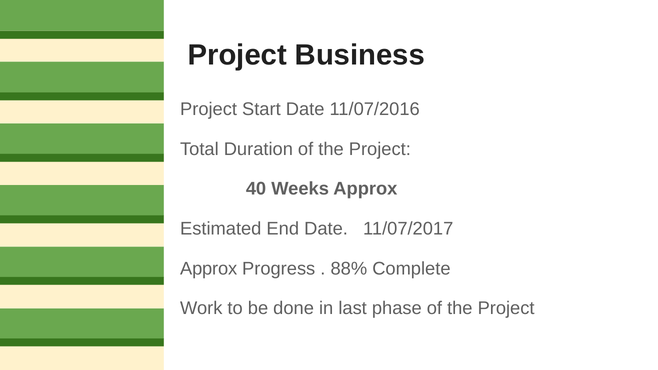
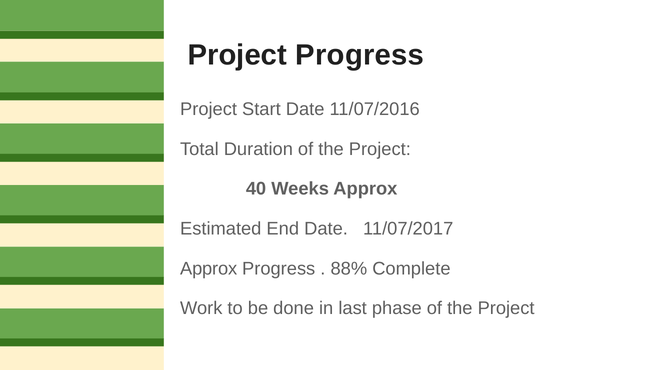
Project Business: Business -> Progress (360, 55)
